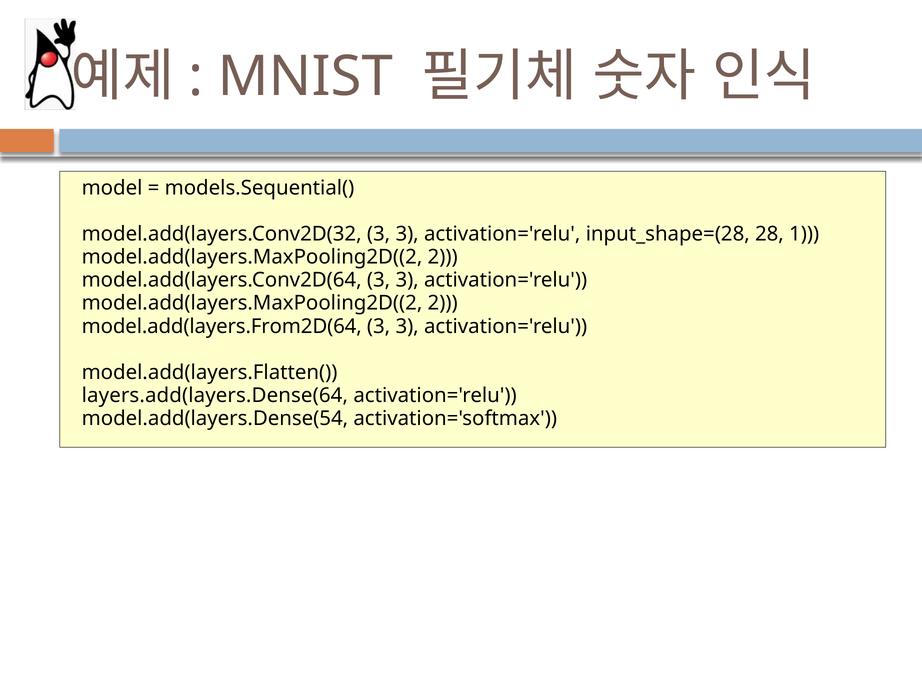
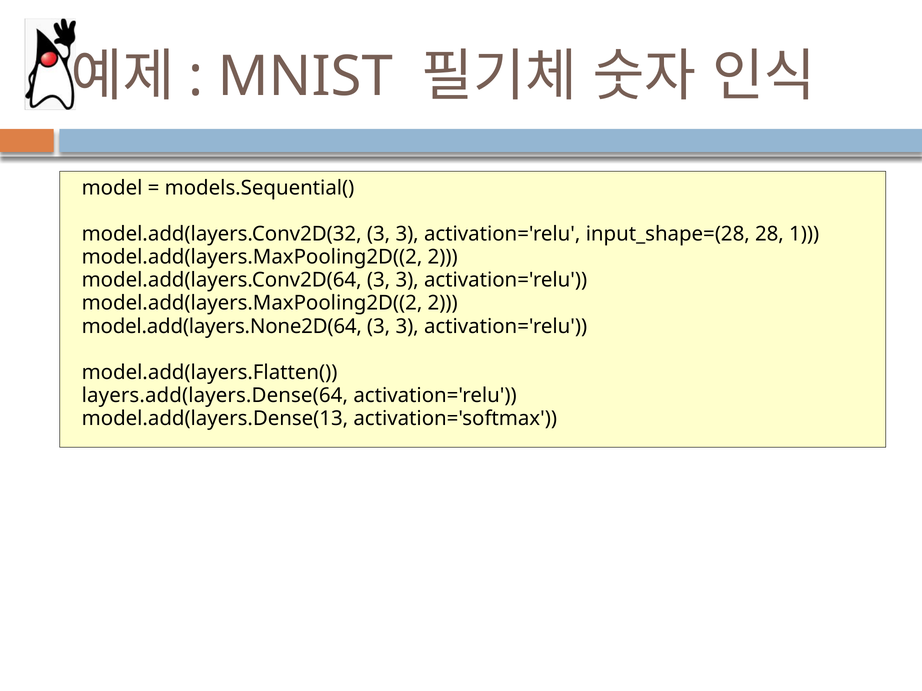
model.add(layers.From2D(64: model.add(layers.From2D(64 -> model.add(layers.None2D(64 (222, 327)
model.add(layers.Dense(54: model.add(layers.Dense(54 -> model.add(layers.Dense(13 (215, 419)
